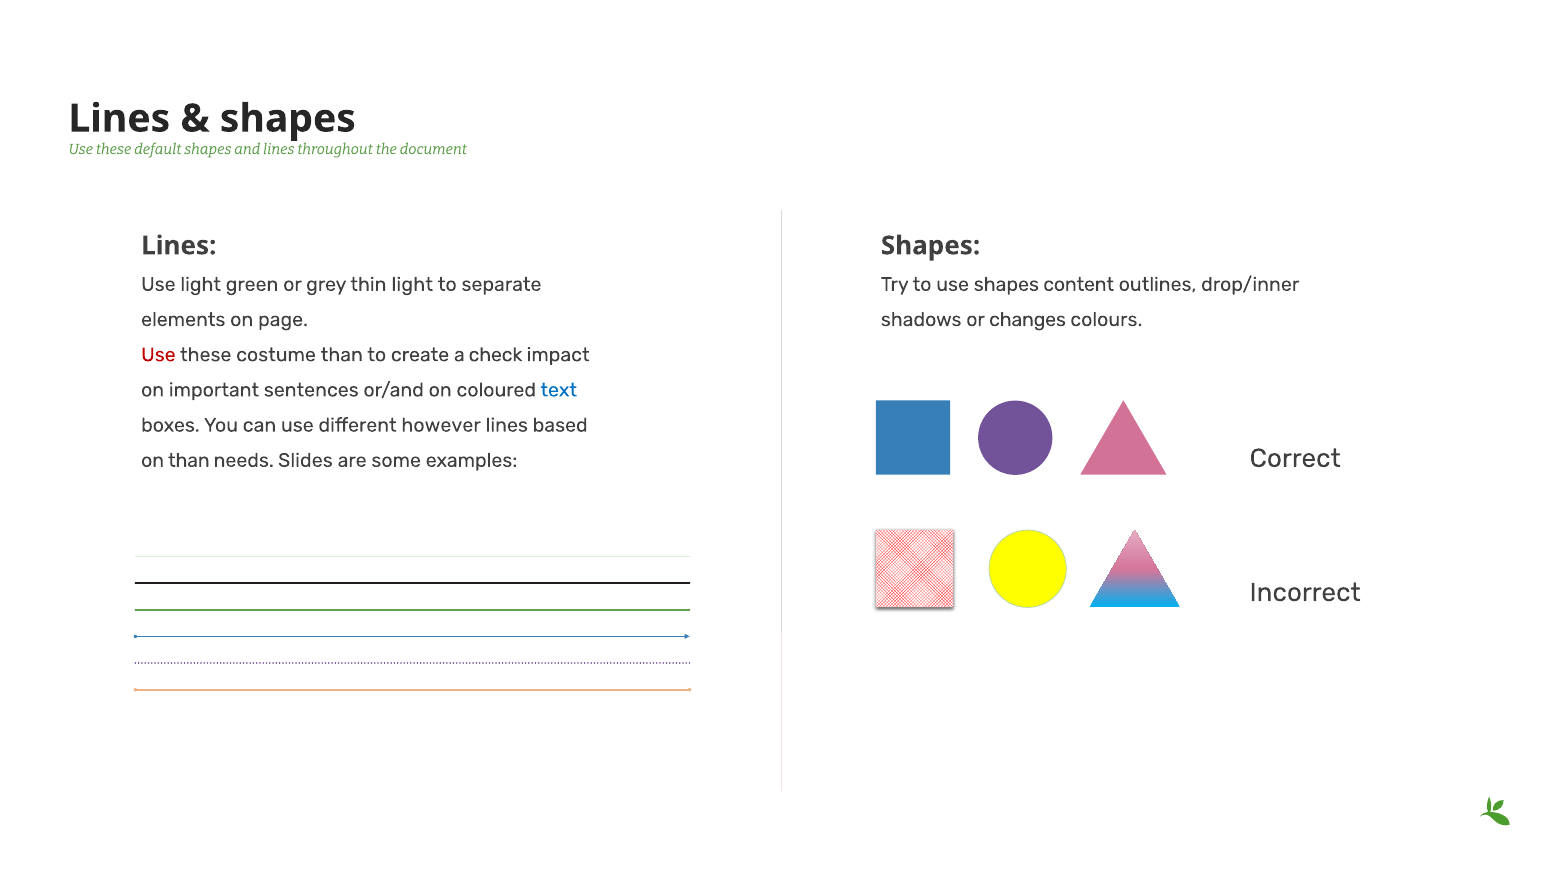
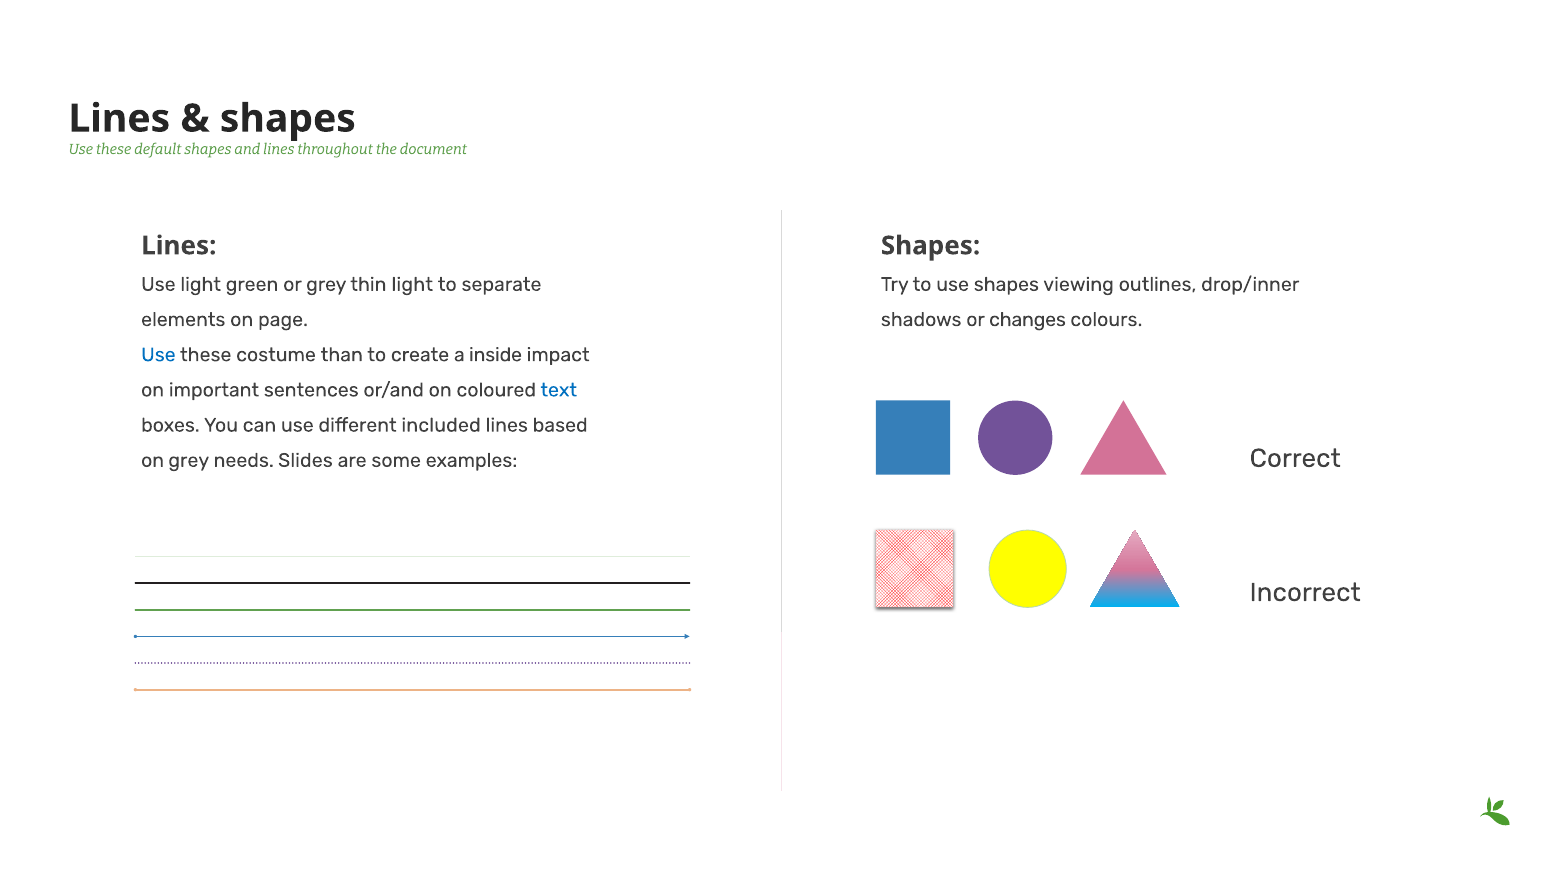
content: content -> viewing (1079, 284)
Use colour: red -> blue (158, 355)
check: check -> inside (496, 355)
however: however -> included (441, 425)
on than: than -> grey (189, 460)
